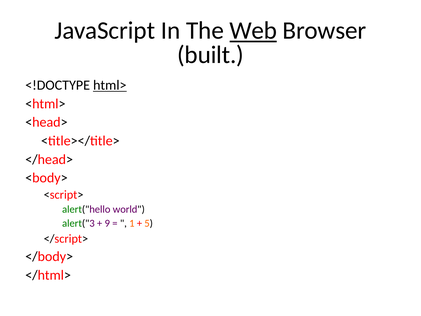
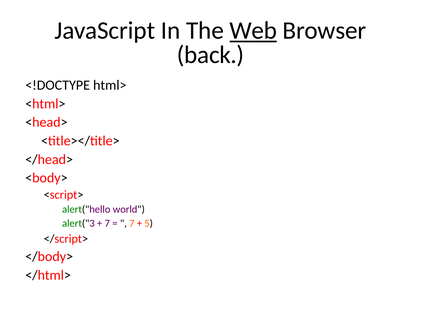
built: built -> back (211, 55)
html> underline: present -> none (110, 85)
9: 9 -> 7 (107, 223)
1: 1 -> 7 (132, 223)
